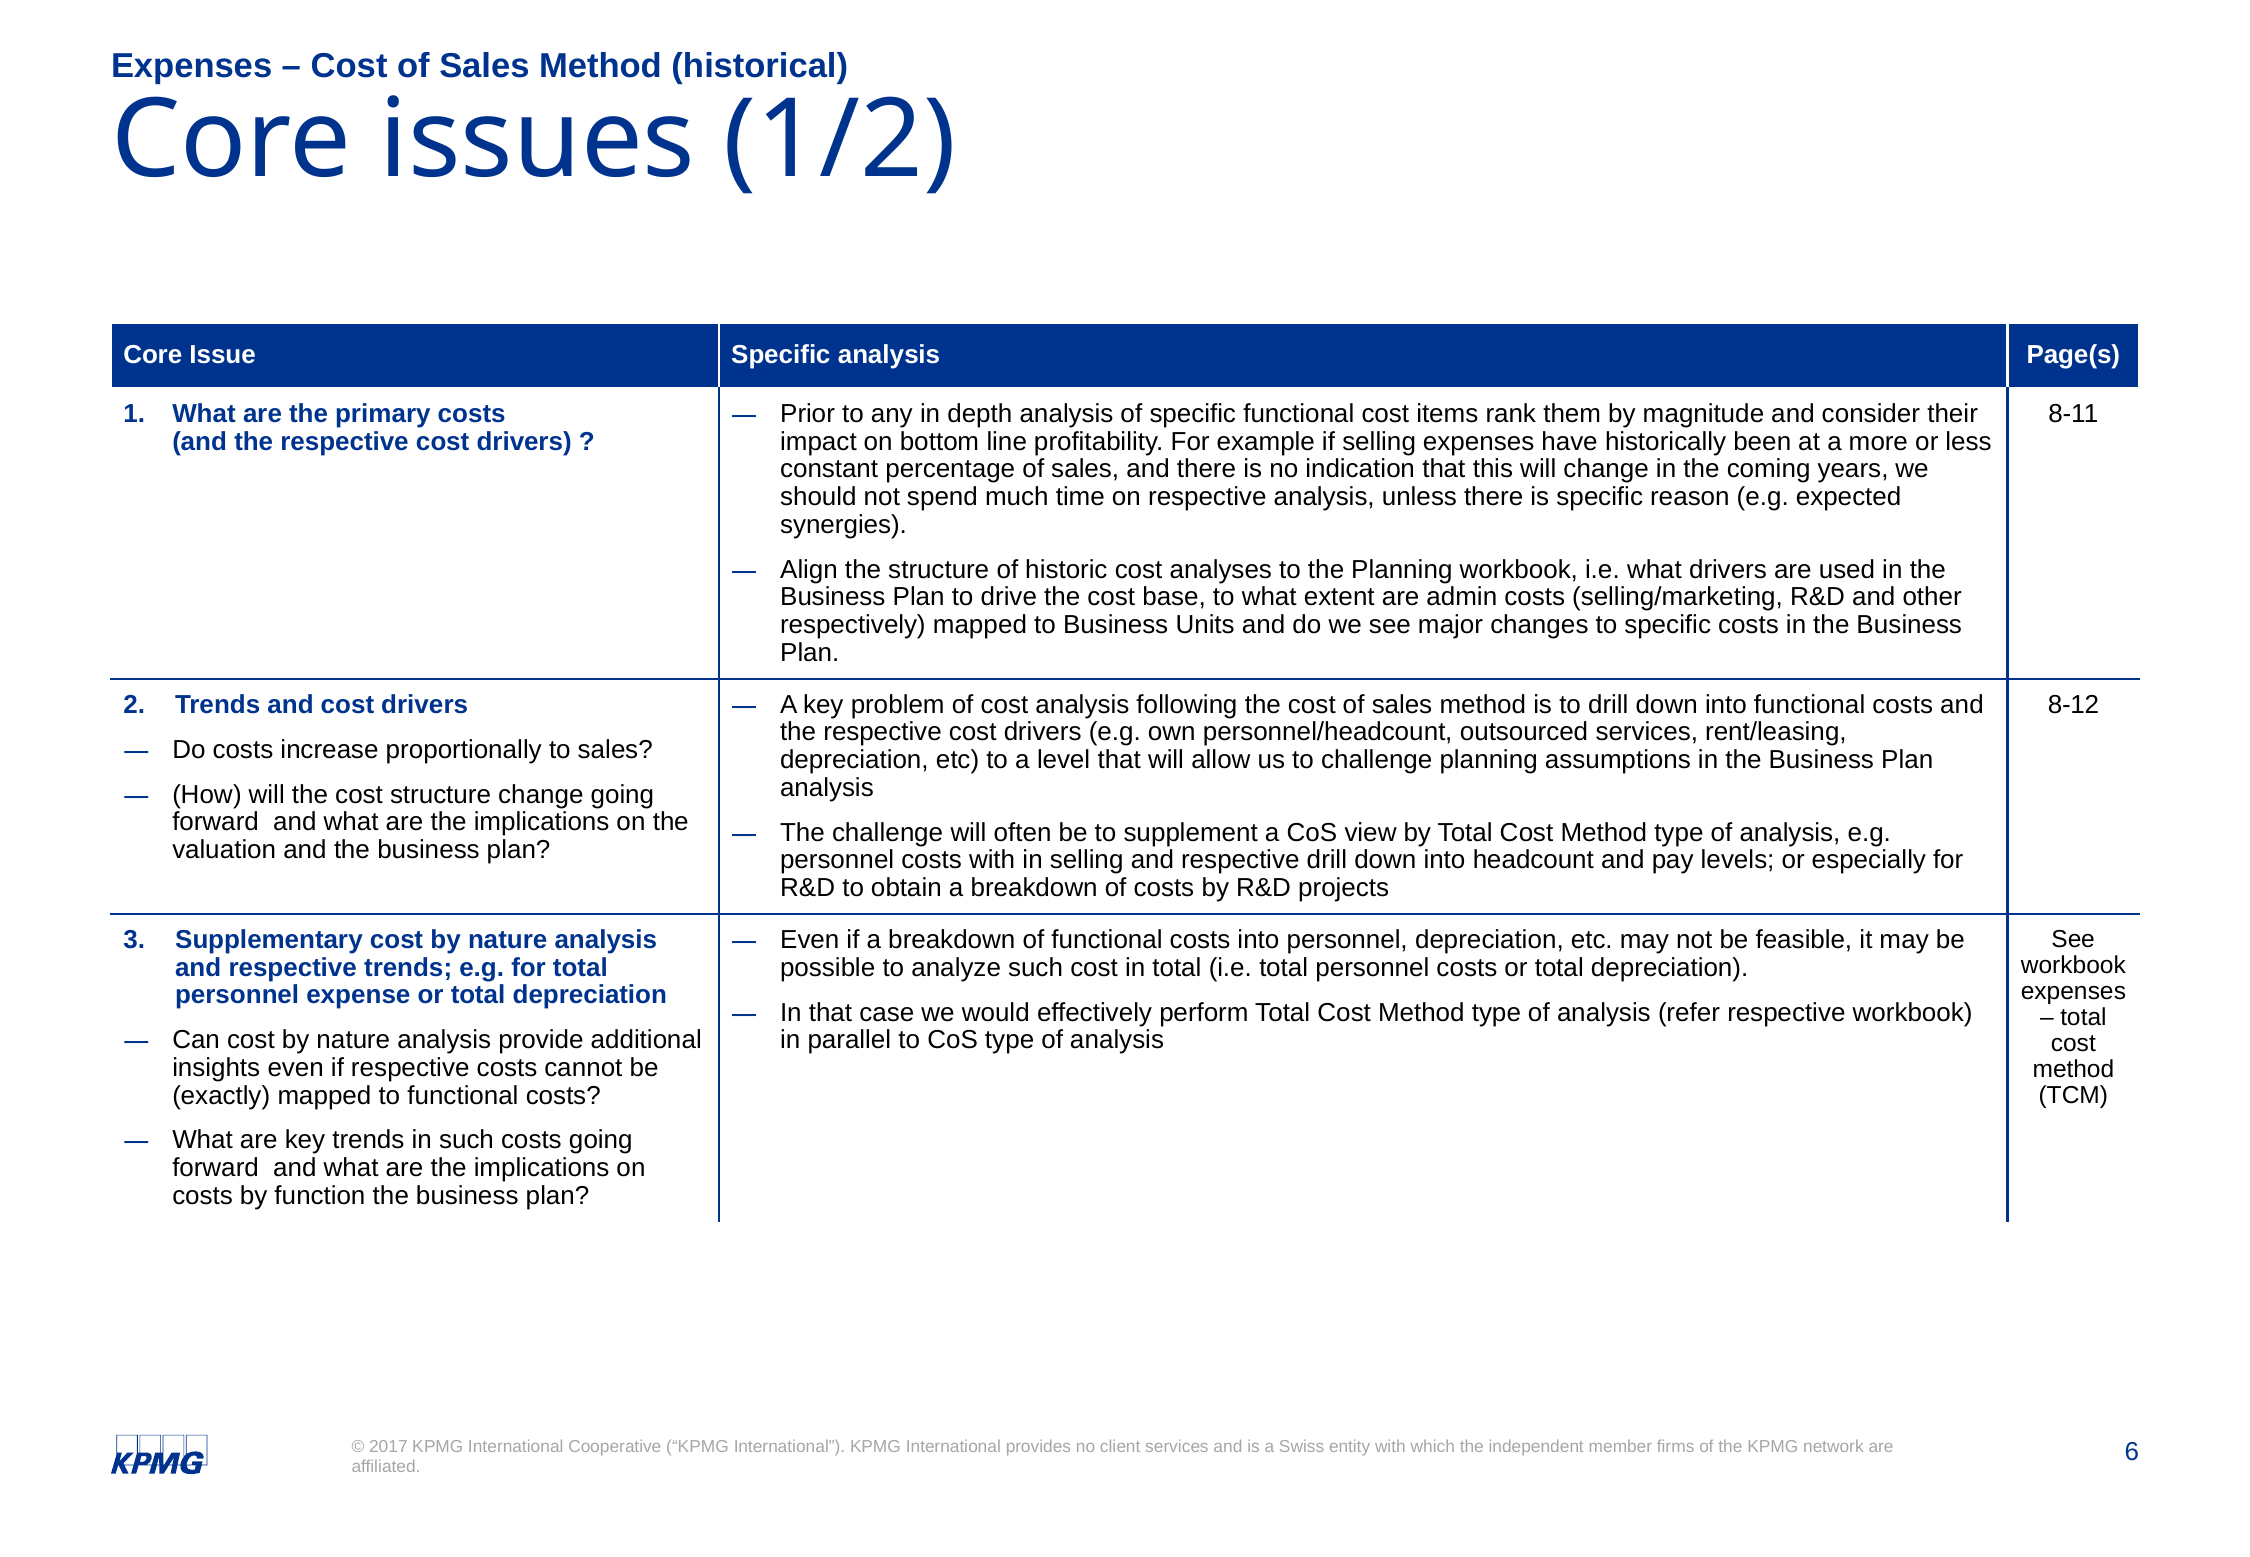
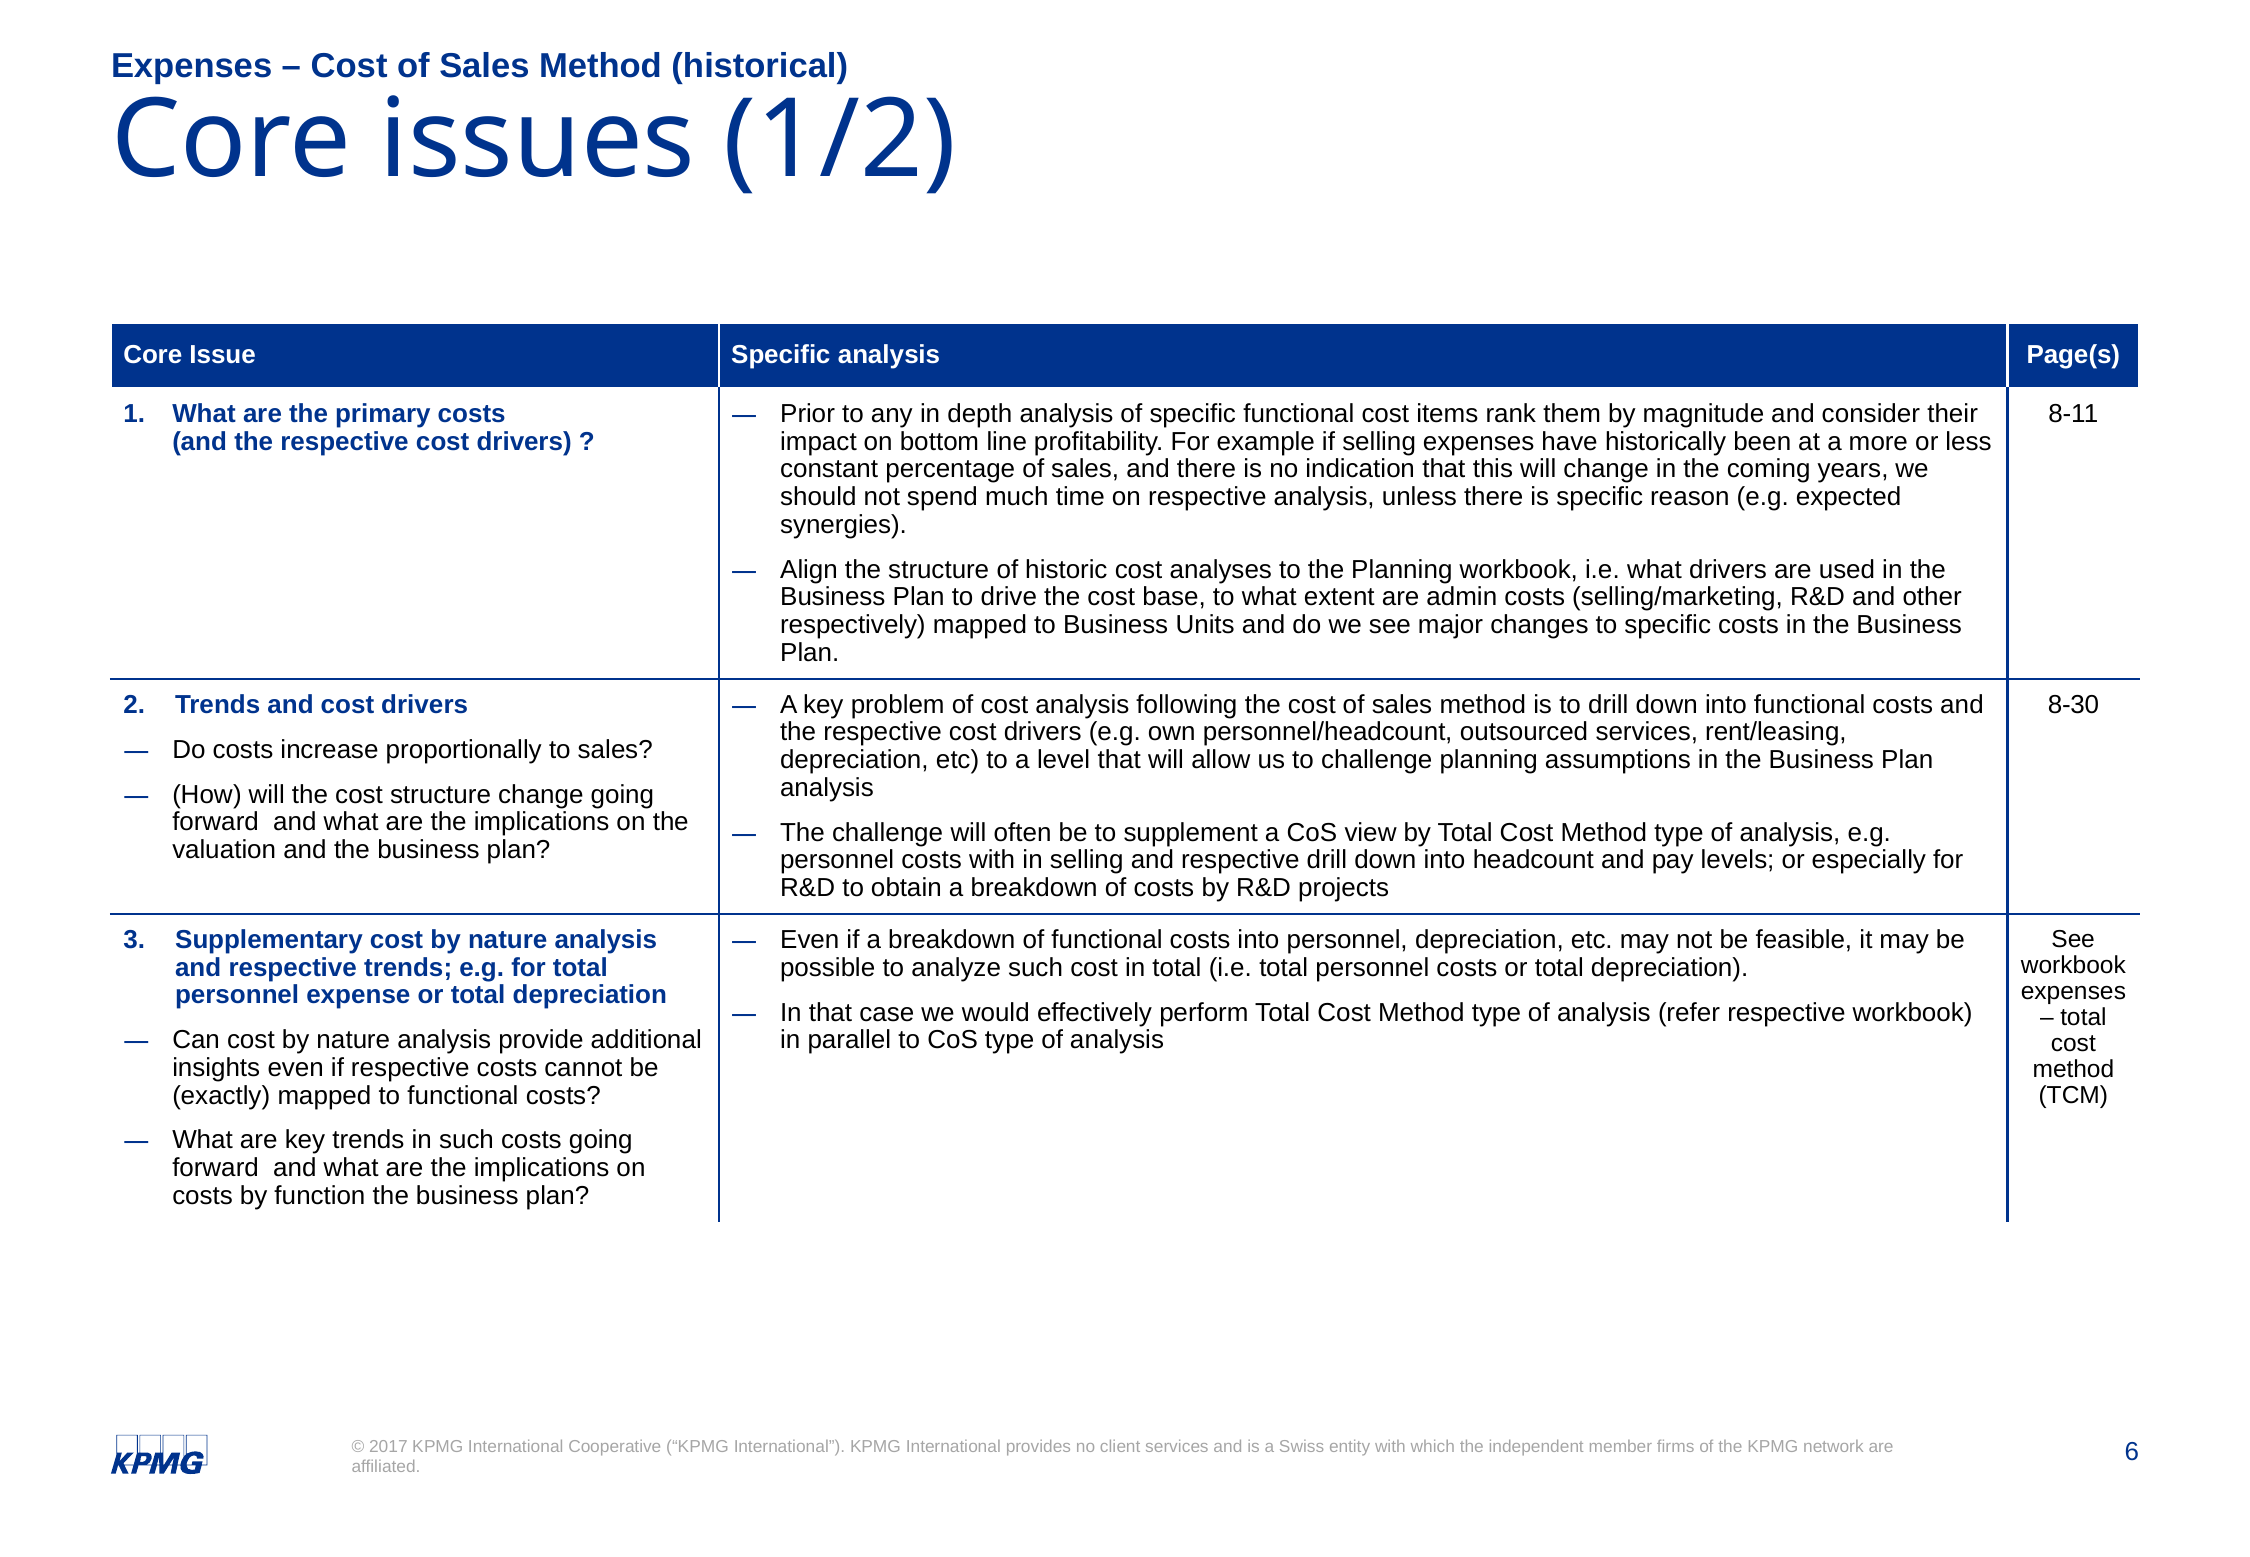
8-12: 8-12 -> 8-30 (2073, 705)
